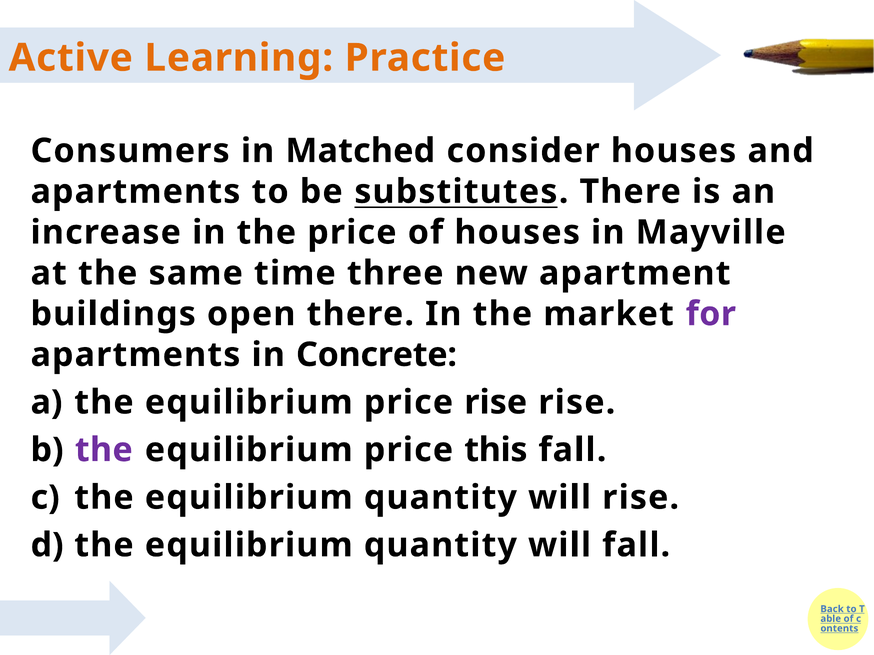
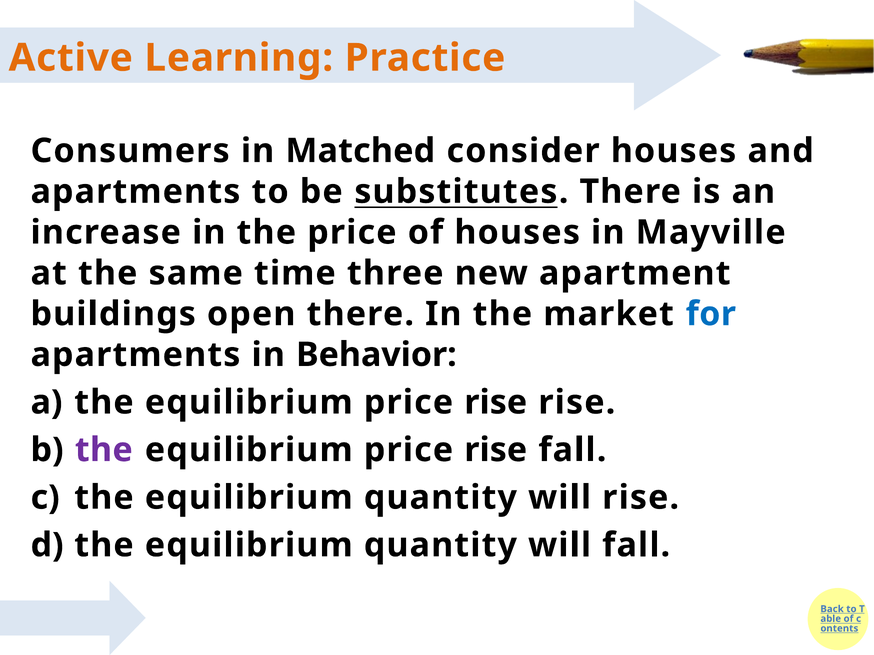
for colour: purple -> blue (711, 314)
Concrete: Concrete -> Behavior (376, 355)
this: this -> rise (496, 450)
